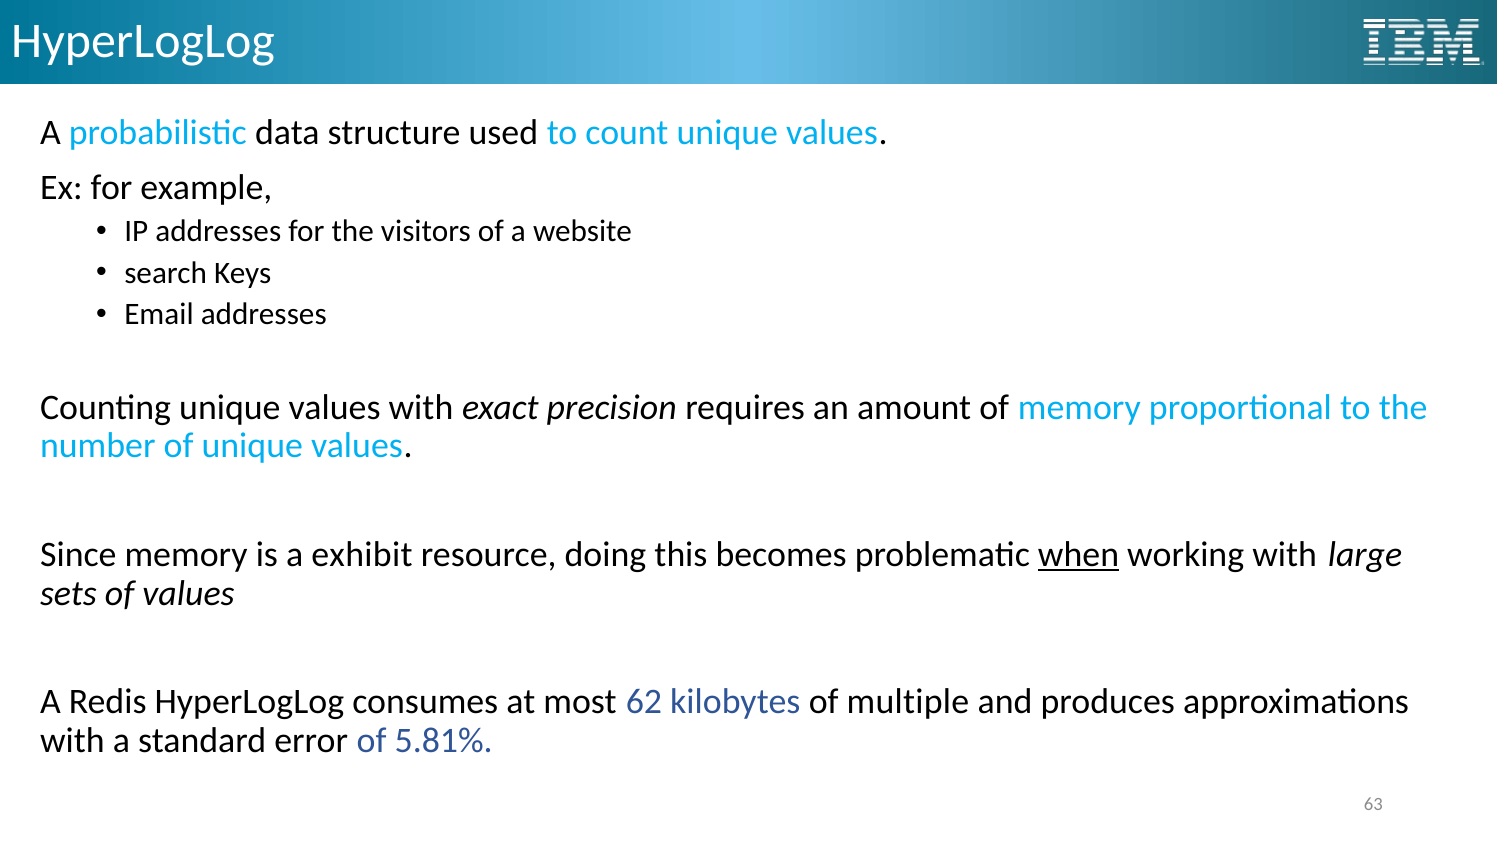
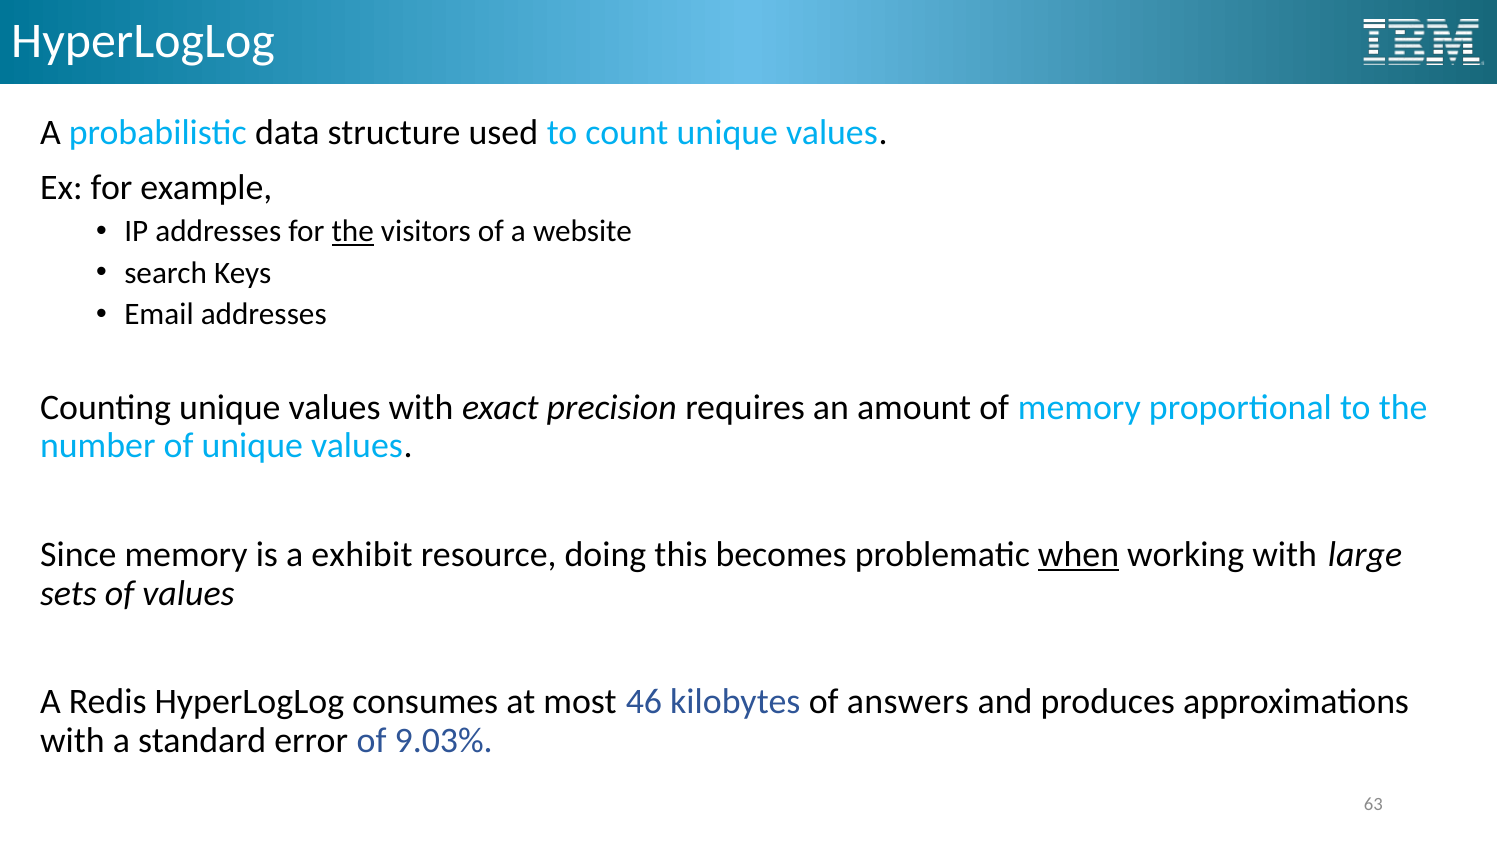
the underline: none -> present (353, 231)
62: 62 -> 46 (644, 702)
multiple: multiple -> answers (908, 702)
5.81%: 5.81% -> 9.03% (444, 741)
